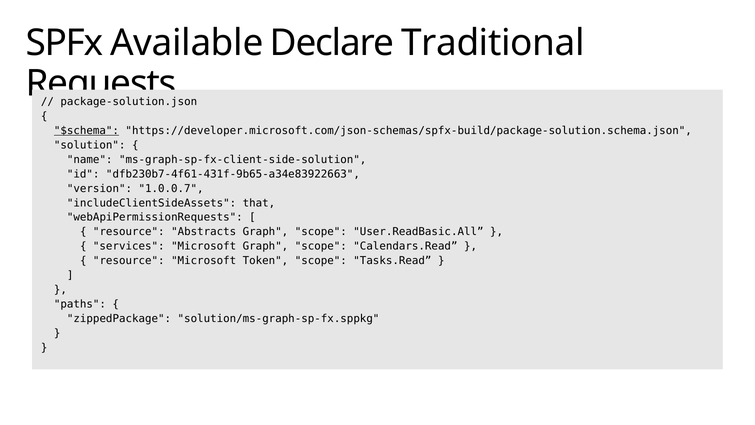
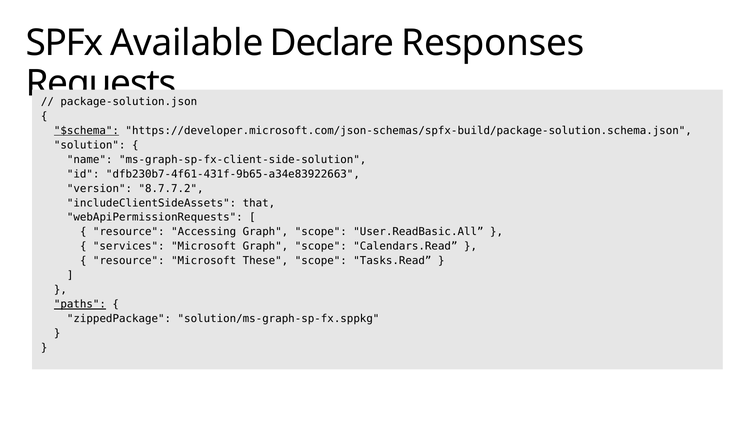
Traditional: Traditional -> Responses (493, 43)
1.0.0.7: 1.0.0.7 -> 8.7.7.2 (171, 188)
Abstracts: Abstracts -> Accessing (204, 232)
Token: Token -> These (265, 261)
paths underline: none -> present (80, 304)
